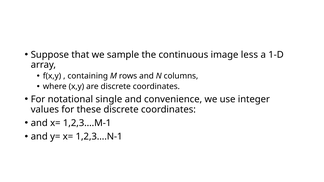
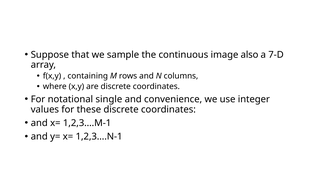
less: less -> also (250, 55)
1-D: 1-D -> 7-D (276, 55)
